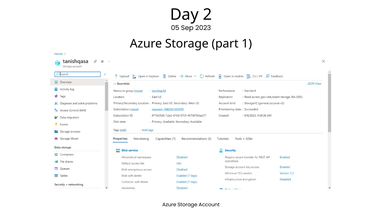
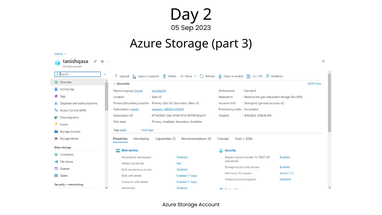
1: 1 -> 3 (247, 44)
